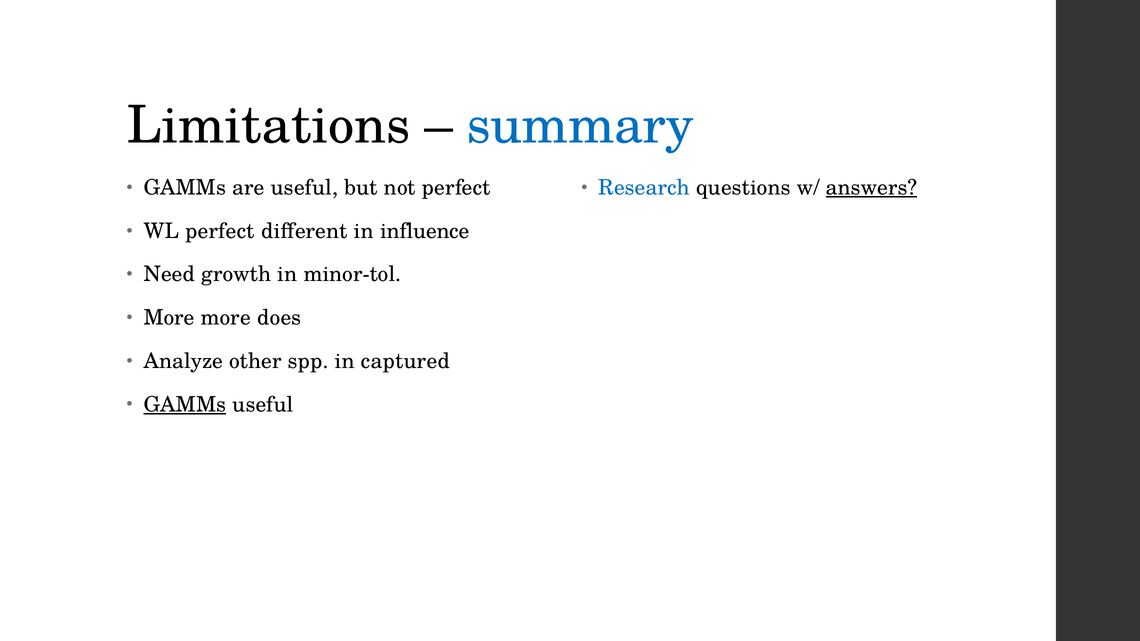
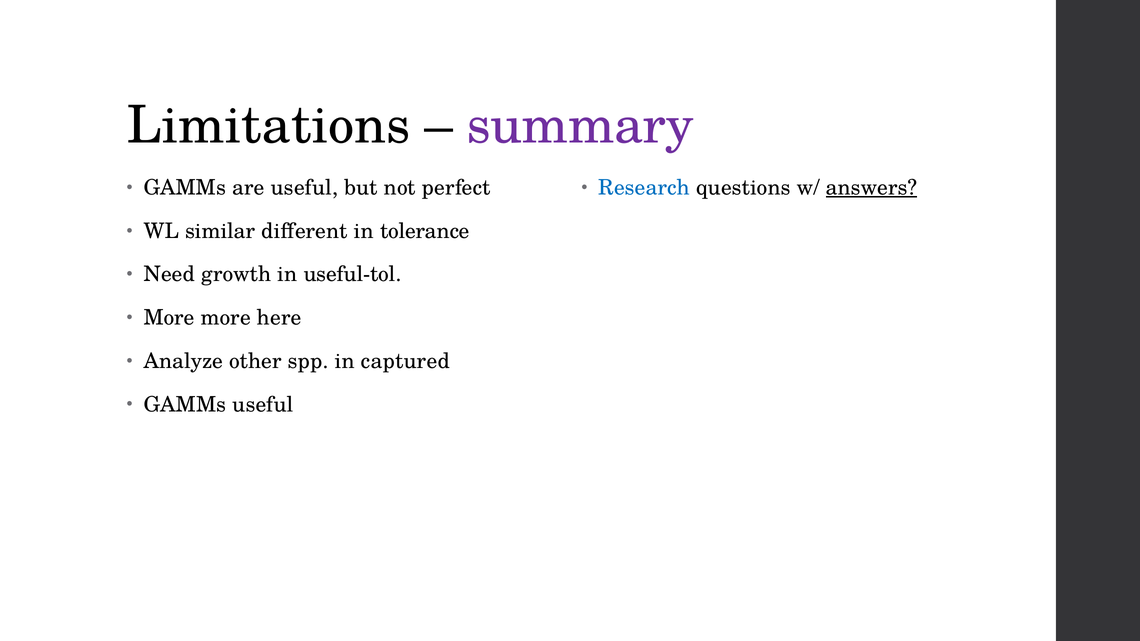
summary colour: blue -> purple (580, 125)
WL perfect: perfect -> similar (220, 231)
influence: influence -> tolerance (425, 231)
minor-tol: minor-tol -> useful-tol (353, 274)
does: does -> here (279, 318)
GAMMs underline: present -> none (185, 405)
